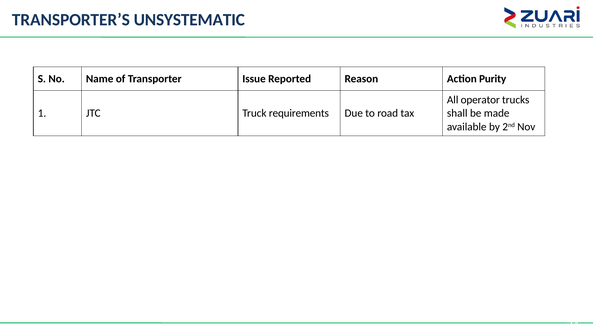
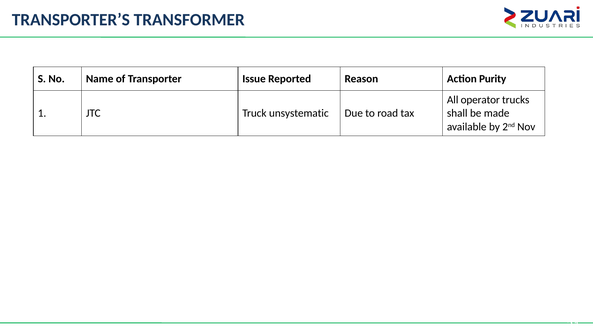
UNSYSTEMATIC: UNSYSTEMATIC -> TRANSFORMER (189, 20)
requirements: requirements -> unsystematic (299, 113)
